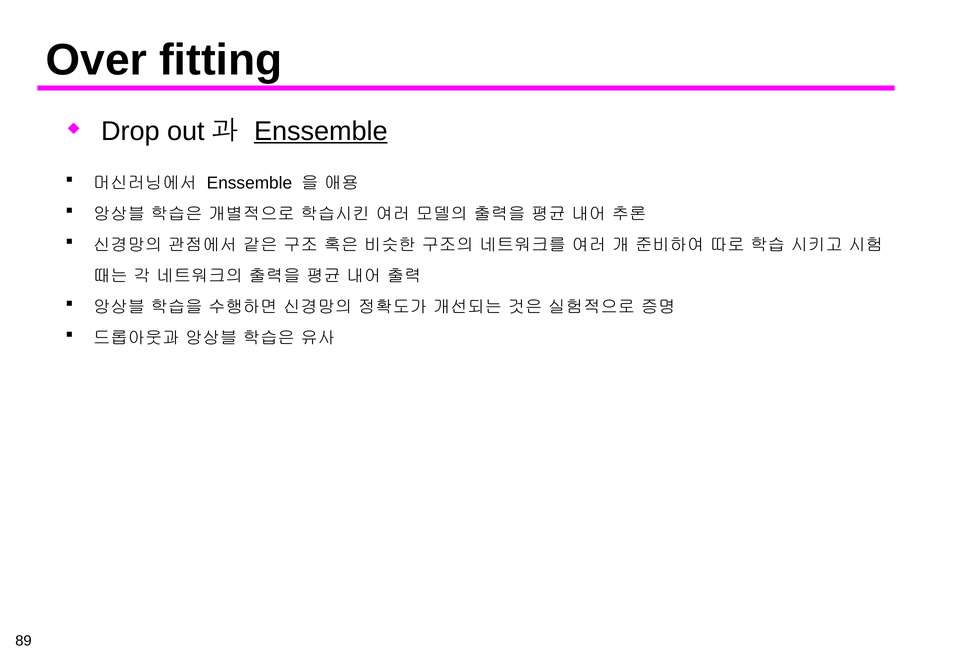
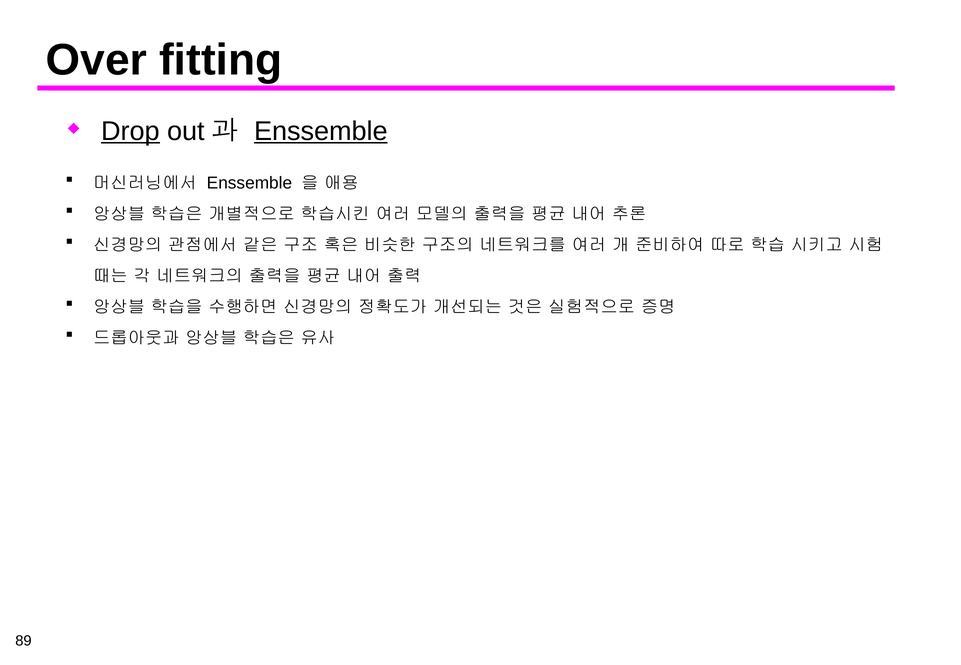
Drop underline: none -> present (131, 131)
